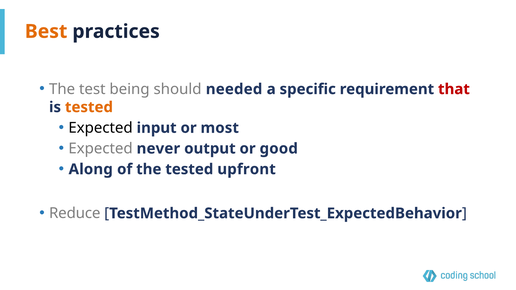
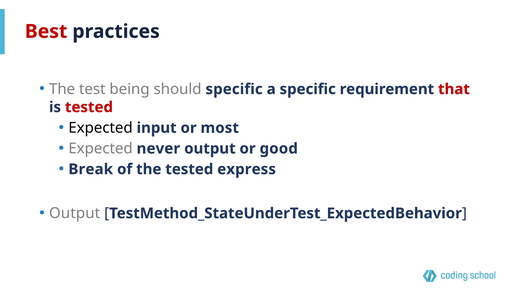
Best colour: orange -> red (46, 32)
should needed: needed -> specific (234, 89)
tested colour: orange -> red (89, 107)
Along: Along -> Break (91, 169)
upfront: upfront -> express (247, 169)
Reduce: Reduce -> Output (75, 214)
